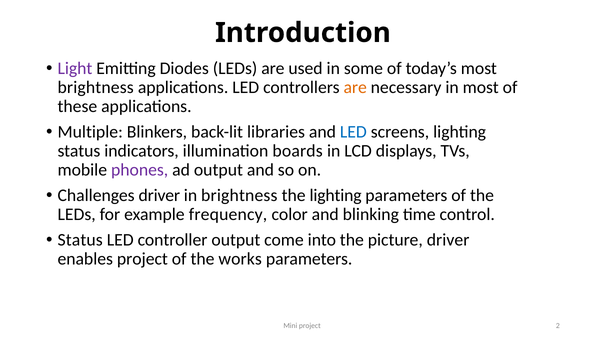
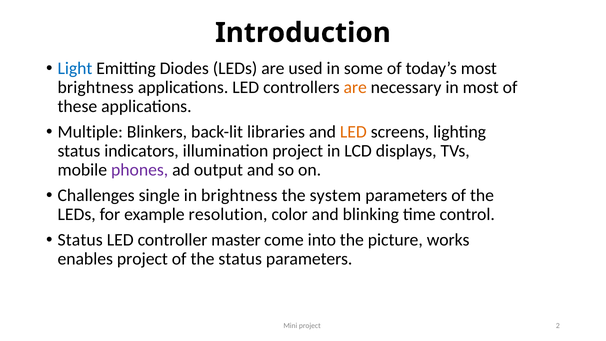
Light colour: purple -> blue (75, 68)
LED colour: blue -> orange (353, 132)
illumination boards: boards -> project (298, 151)
Challenges driver: driver -> single (159, 195)
the lighting: lighting -> system (335, 195)
frequency: frequency -> resolution (228, 214)
controller output: output -> master (236, 240)
picture driver: driver -> works (448, 240)
the works: works -> status (240, 259)
